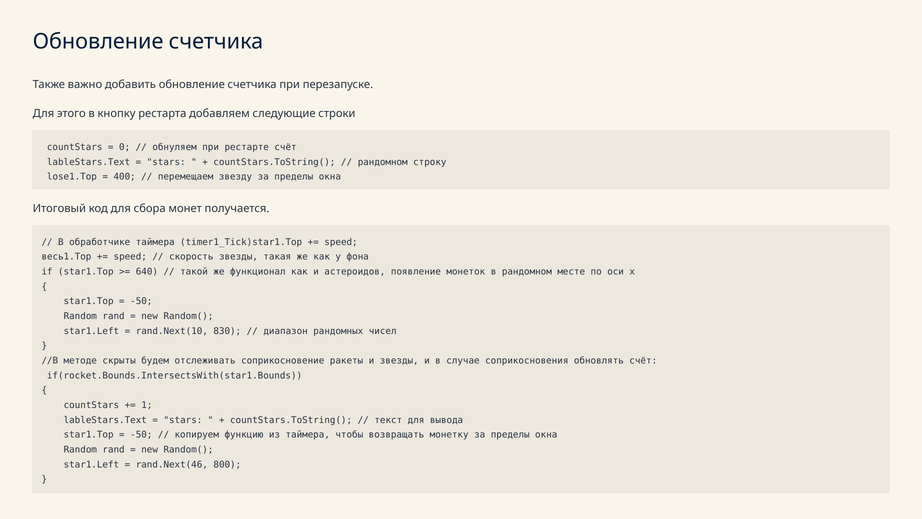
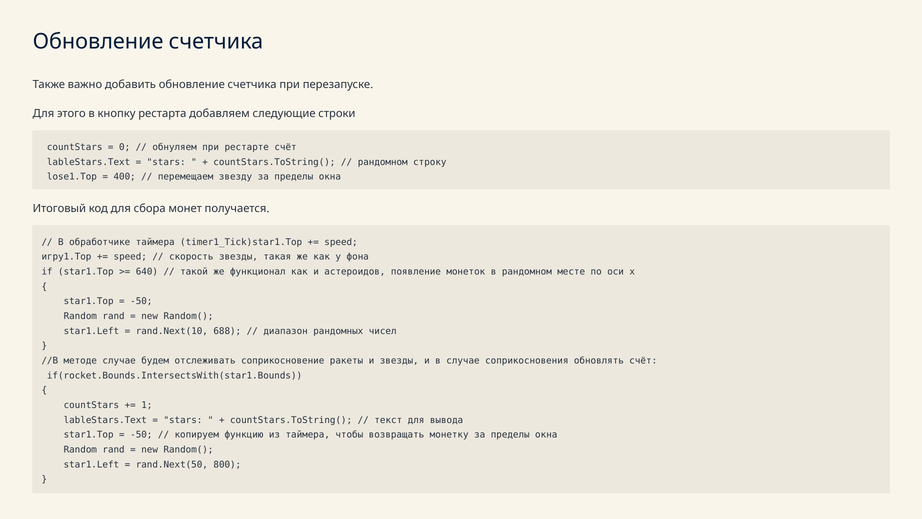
весь1.Top: весь1.Top -> игру1.Top (66, 257)
830: 830 -> 688 (227, 331)
методе скрыты: скрыты -> случае (119, 360)
rand.Next(46: rand.Next(46 -> rand.Next(50 (172, 464)
